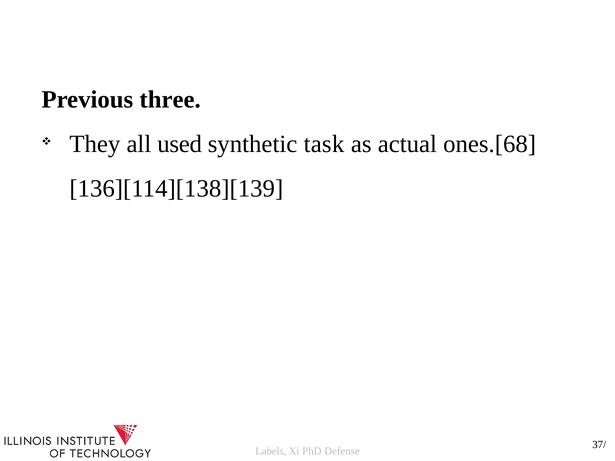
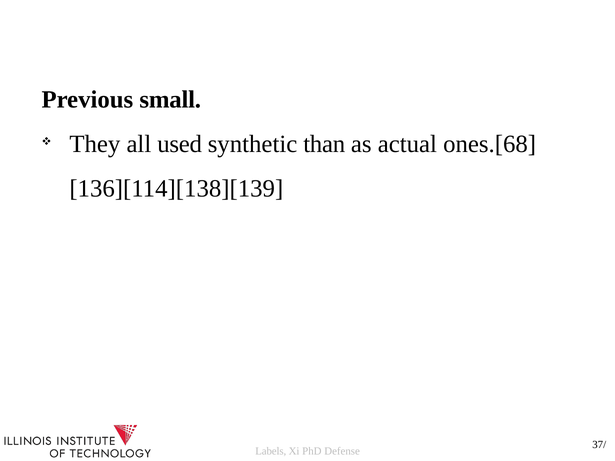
three: three -> small (170, 100)
task: task -> than (324, 144)
